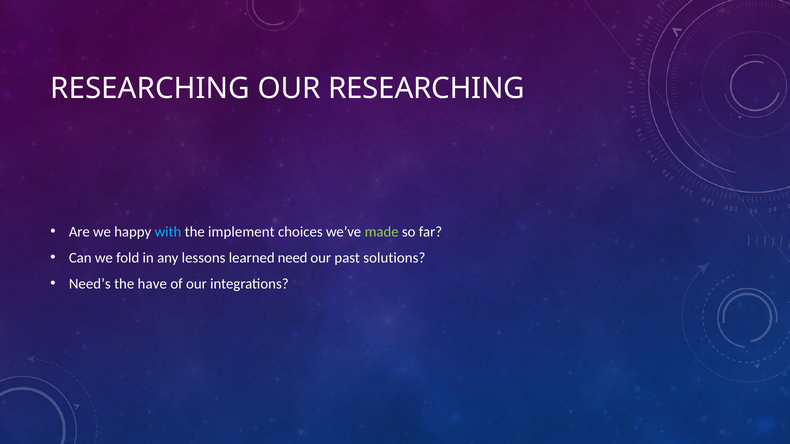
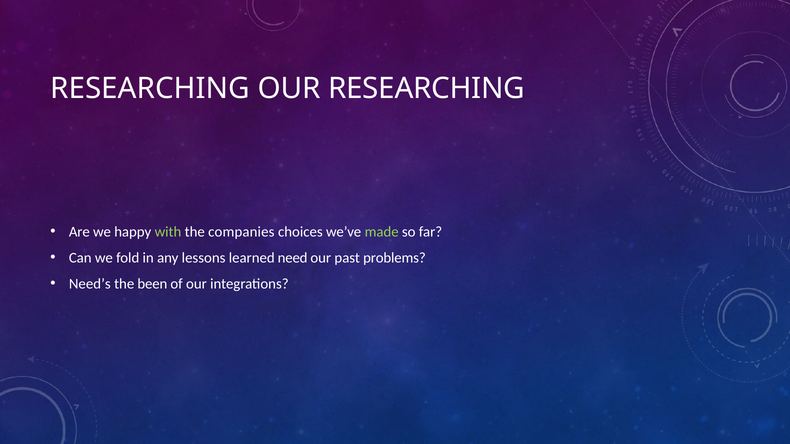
with colour: light blue -> light green (168, 232)
implement: implement -> companies (241, 232)
solutions: solutions -> problems (394, 258)
have: have -> been (152, 284)
